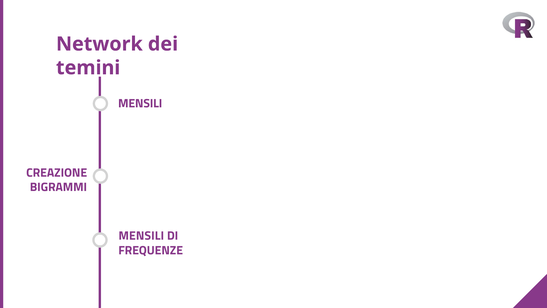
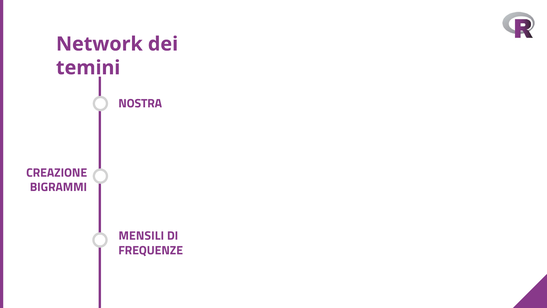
MENSILI: MENSILI -> NOSTRA (140, 103)
